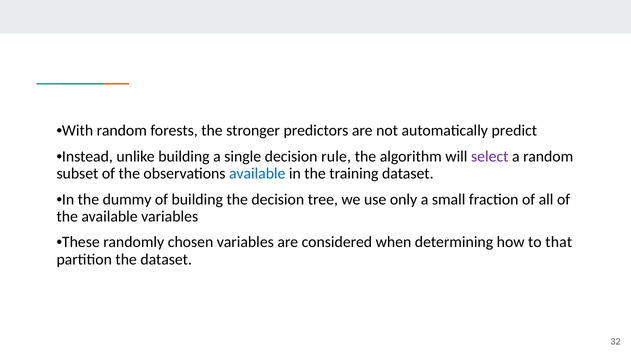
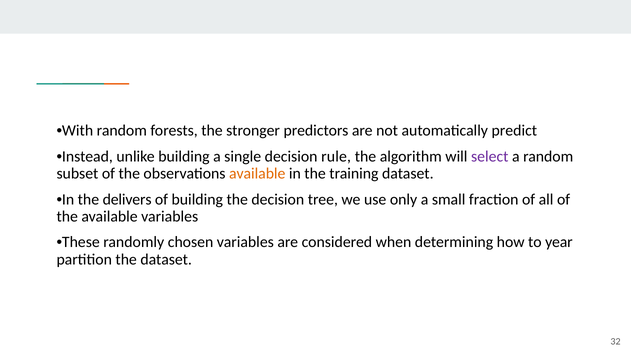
available colour: blue -> orange (257, 174)
dummy: dummy -> delivers (127, 199)
that: that -> year (559, 242)
